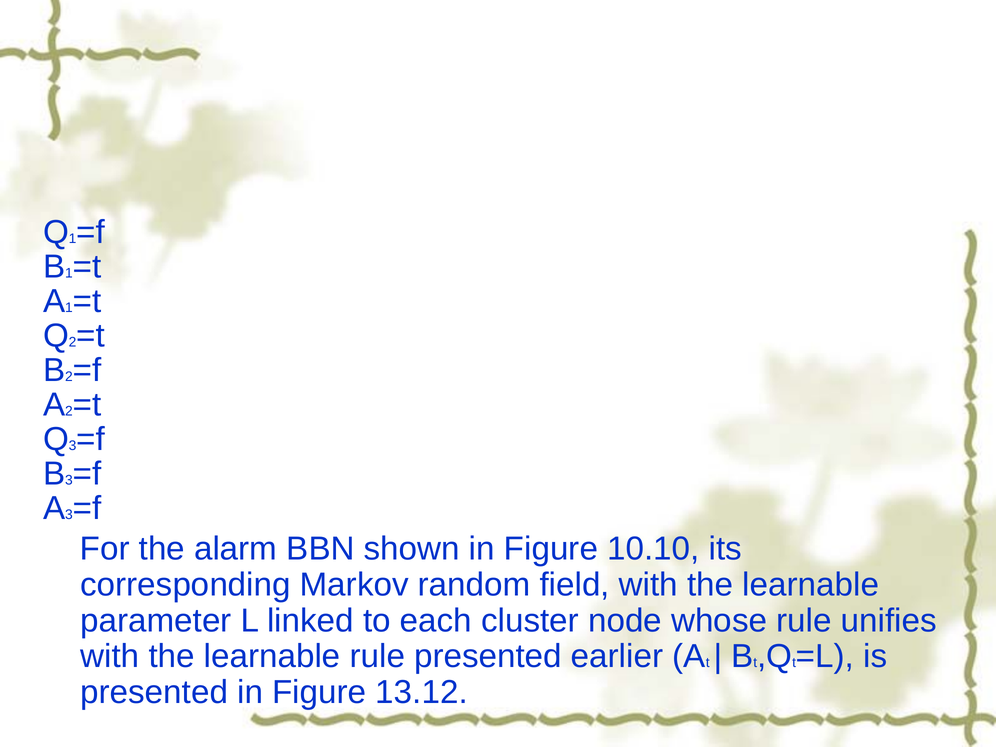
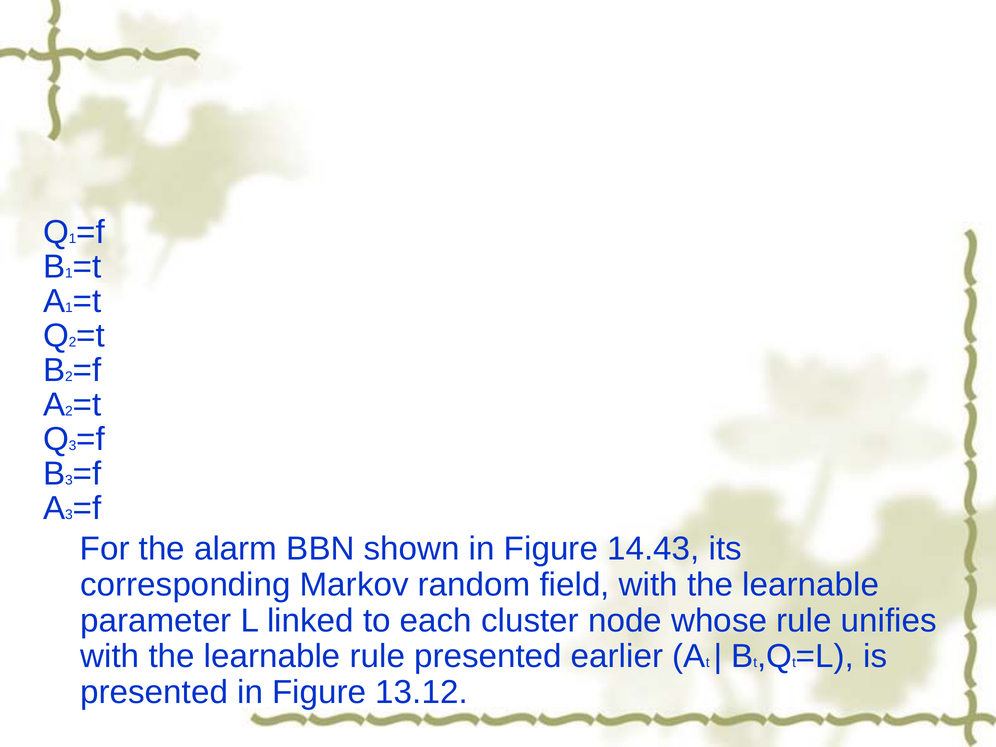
10.10: 10.10 -> 14.43 (653, 549)
